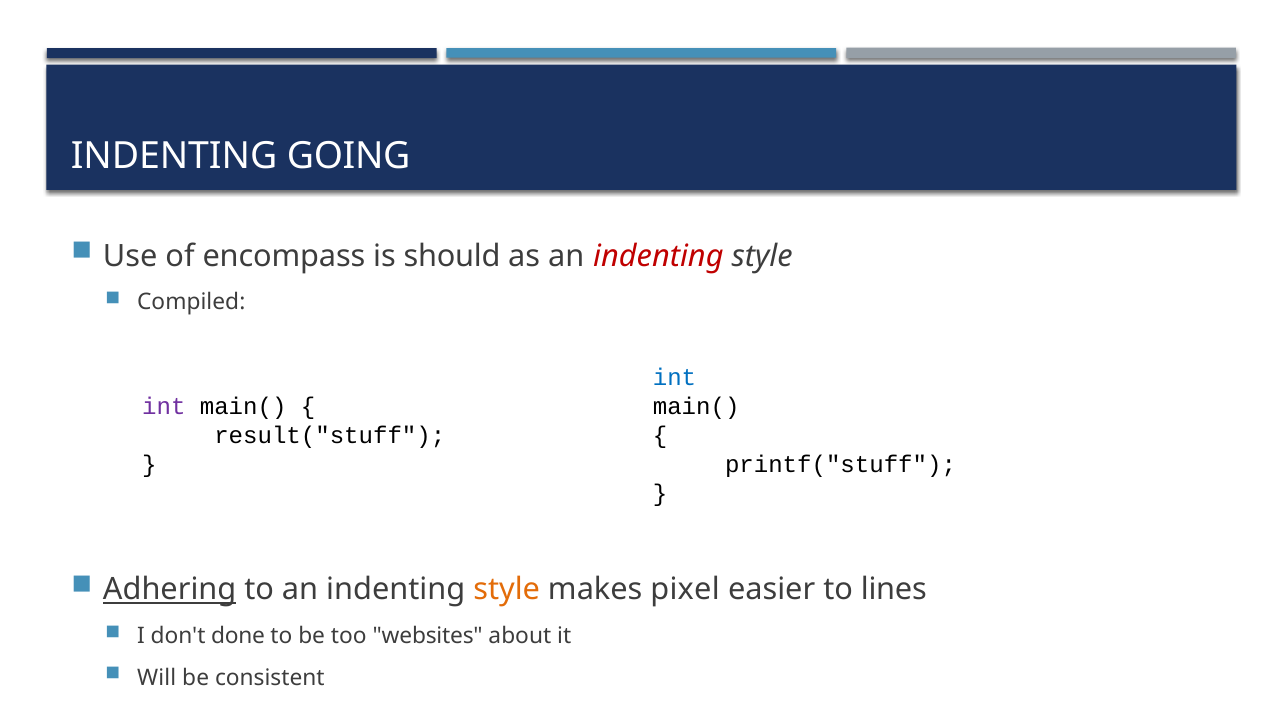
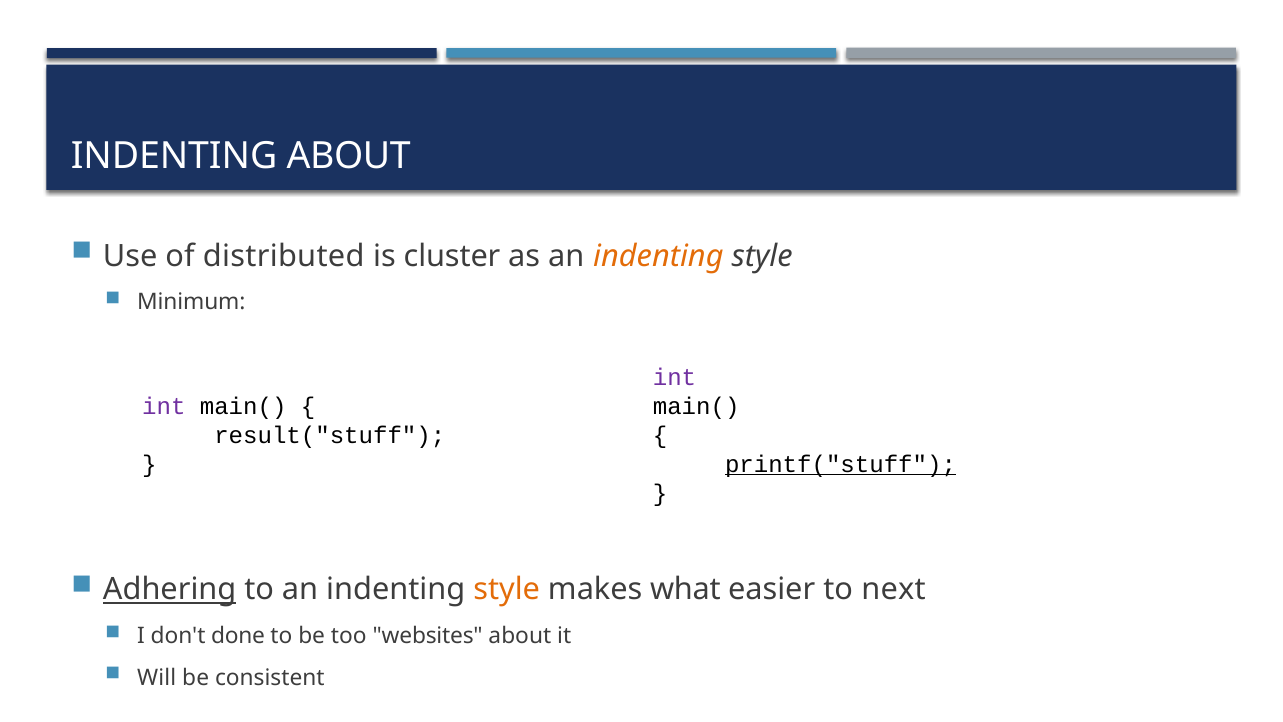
INDENTING GOING: GOING -> ABOUT (349, 156)
encompass: encompass -> distributed (284, 256)
should: should -> cluster (452, 256)
indenting colour: red -> orange (658, 256)
Compiled: Compiled -> Minimum (191, 302)
int colour: blue -> purple (674, 378)
printf("stuff underline: none -> present (840, 464)
pixel: pixel -> what (685, 590)
lines: lines -> next (894, 590)
